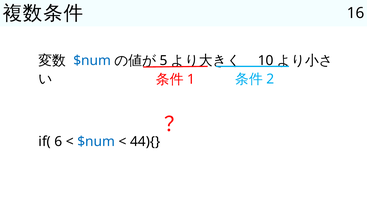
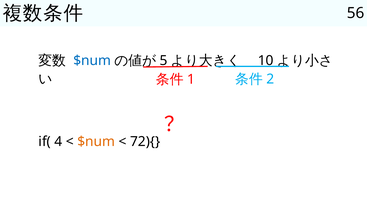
16: 16 -> 56 (356, 13)
6: 6 -> 4 (58, 141)
$num colour: blue -> orange (96, 141)
44){: 44){ -> 72){ (145, 141)
